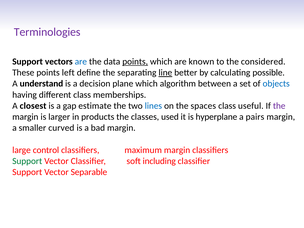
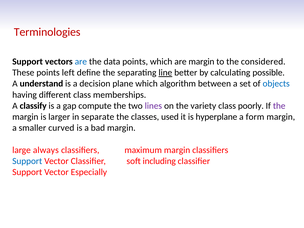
Terminologies colour: purple -> red (47, 32)
points underline: present -> none (135, 62)
are known: known -> margin (201, 62)
closest: closest -> classify (33, 106)
estimate: estimate -> compute (95, 106)
lines colour: blue -> purple (153, 106)
spaces: spaces -> variety (203, 106)
useful: useful -> poorly (251, 106)
products: products -> separate (98, 117)
pairs: pairs -> form (255, 117)
control: control -> always (46, 150)
Support colour: green -> blue (27, 161)
Separable: Separable -> Especially (89, 172)
